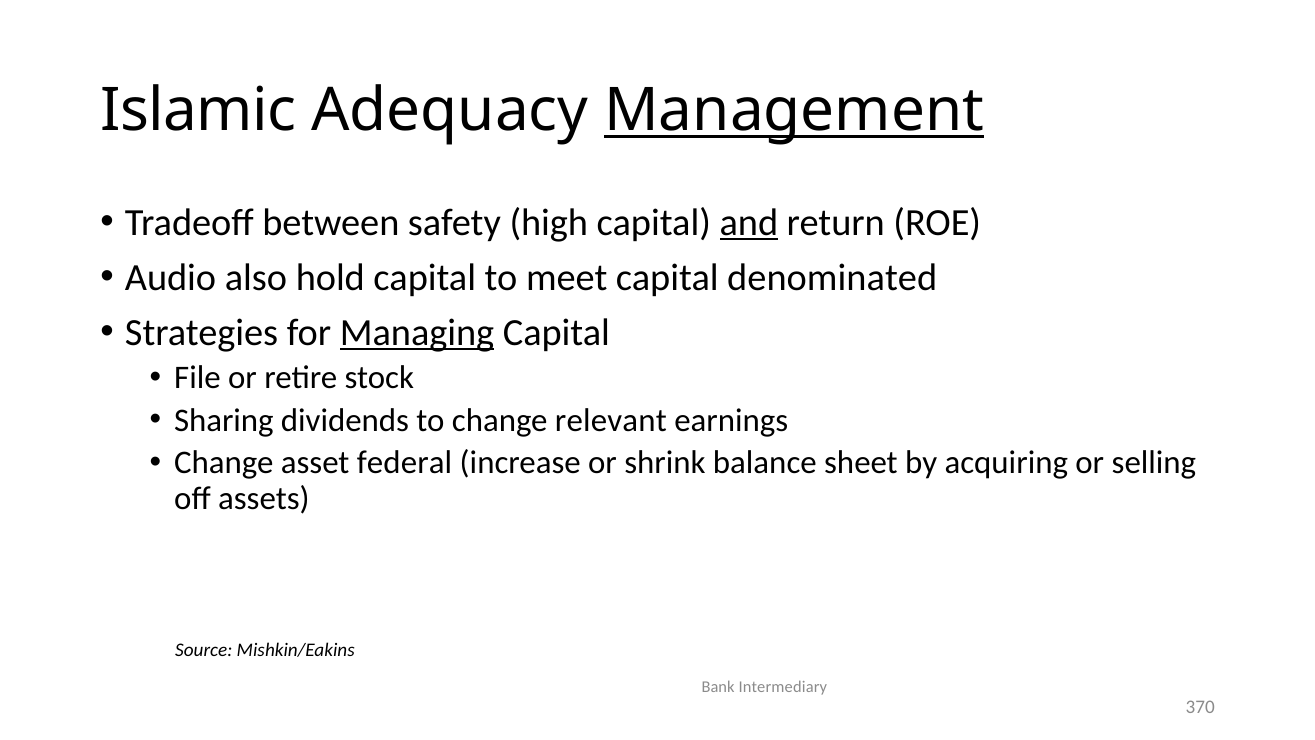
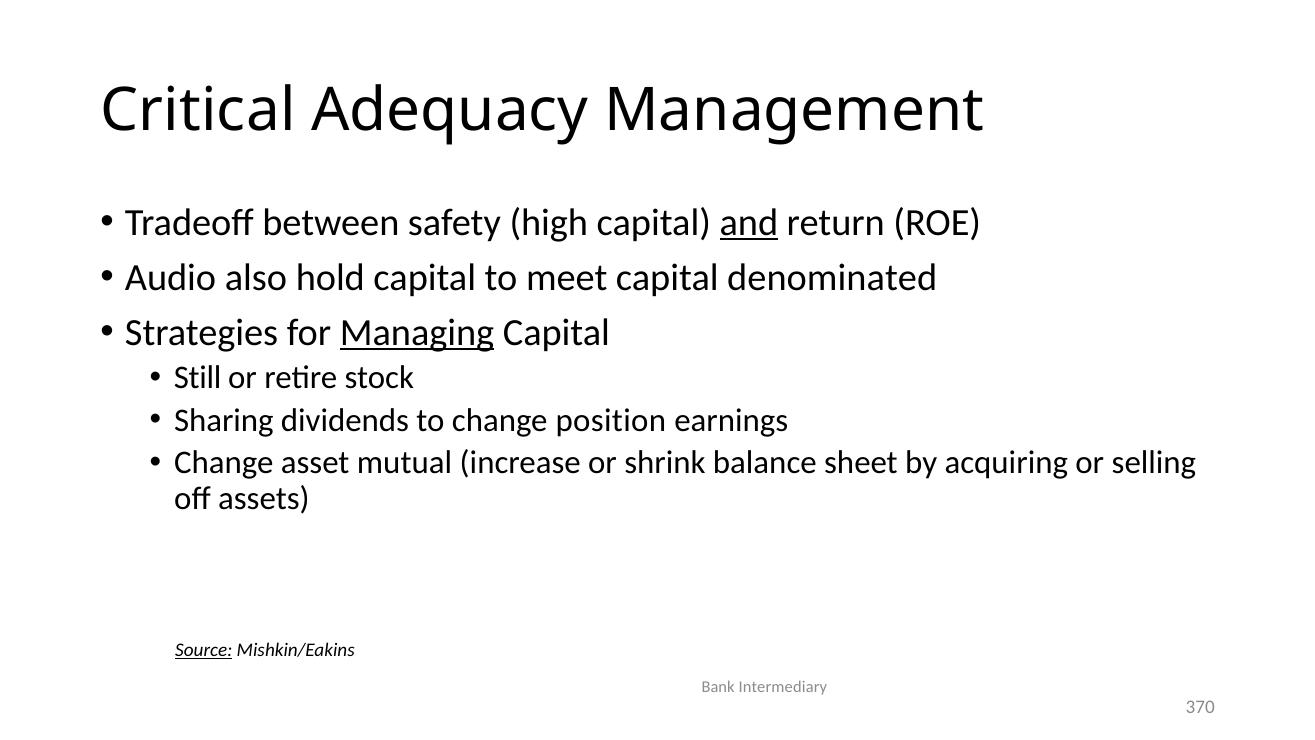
Islamic: Islamic -> Critical (198, 110)
Management underline: present -> none (794, 110)
File: File -> Still (198, 378)
relevant: relevant -> position (611, 420)
federal: federal -> mutual (405, 463)
Source underline: none -> present (204, 650)
